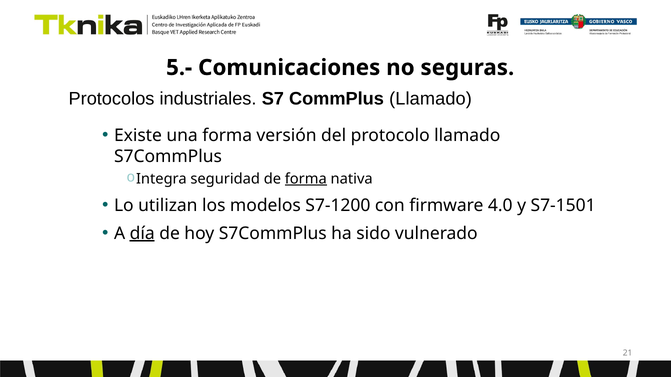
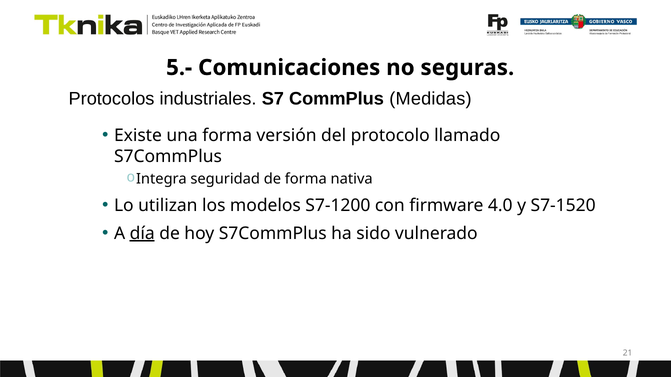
CommPlus Llamado: Llamado -> Medidas (430, 99)
forma underline: present -> none (306, 179)
S7-1501: S7-1501 -> S7-1520 (563, 206)
